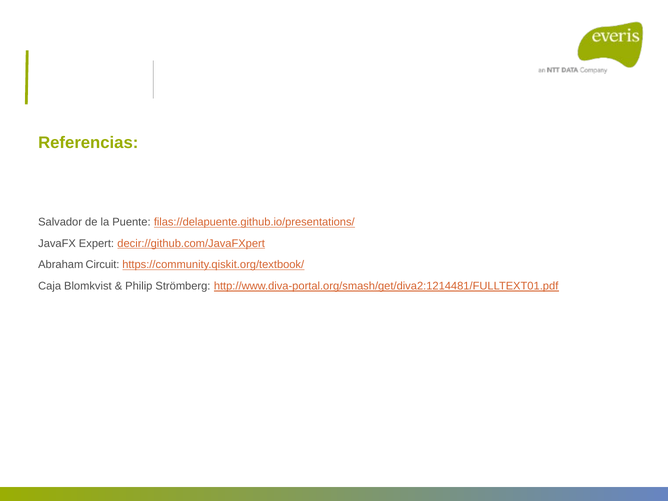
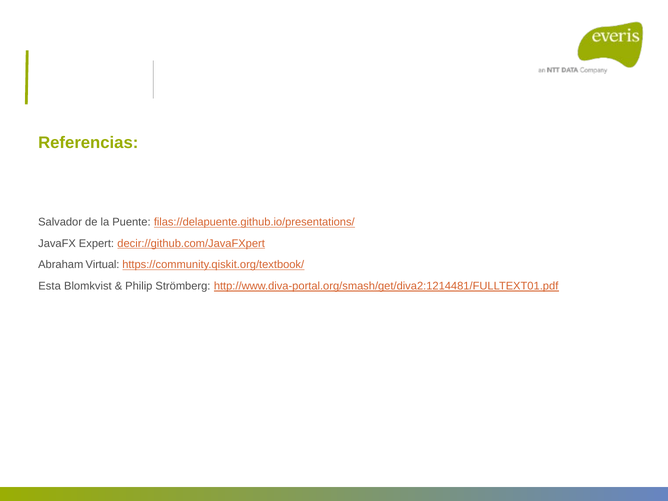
Circuit: Circuit -> Virtual (102, 265)
Caja: Caja -> Esta (50, 286)
